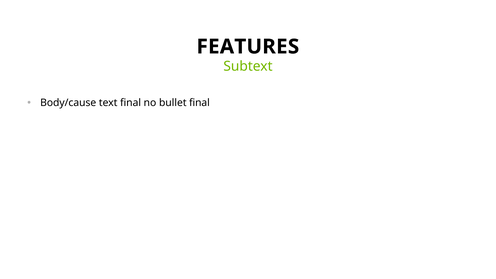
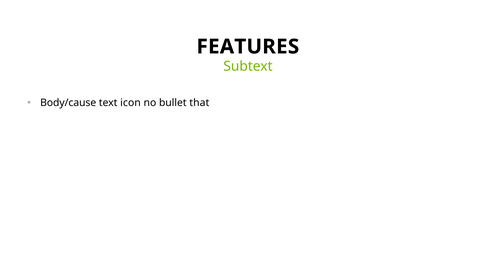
text final: final -> icon (130, 103)
bullet final: final -> that (199, 103)
